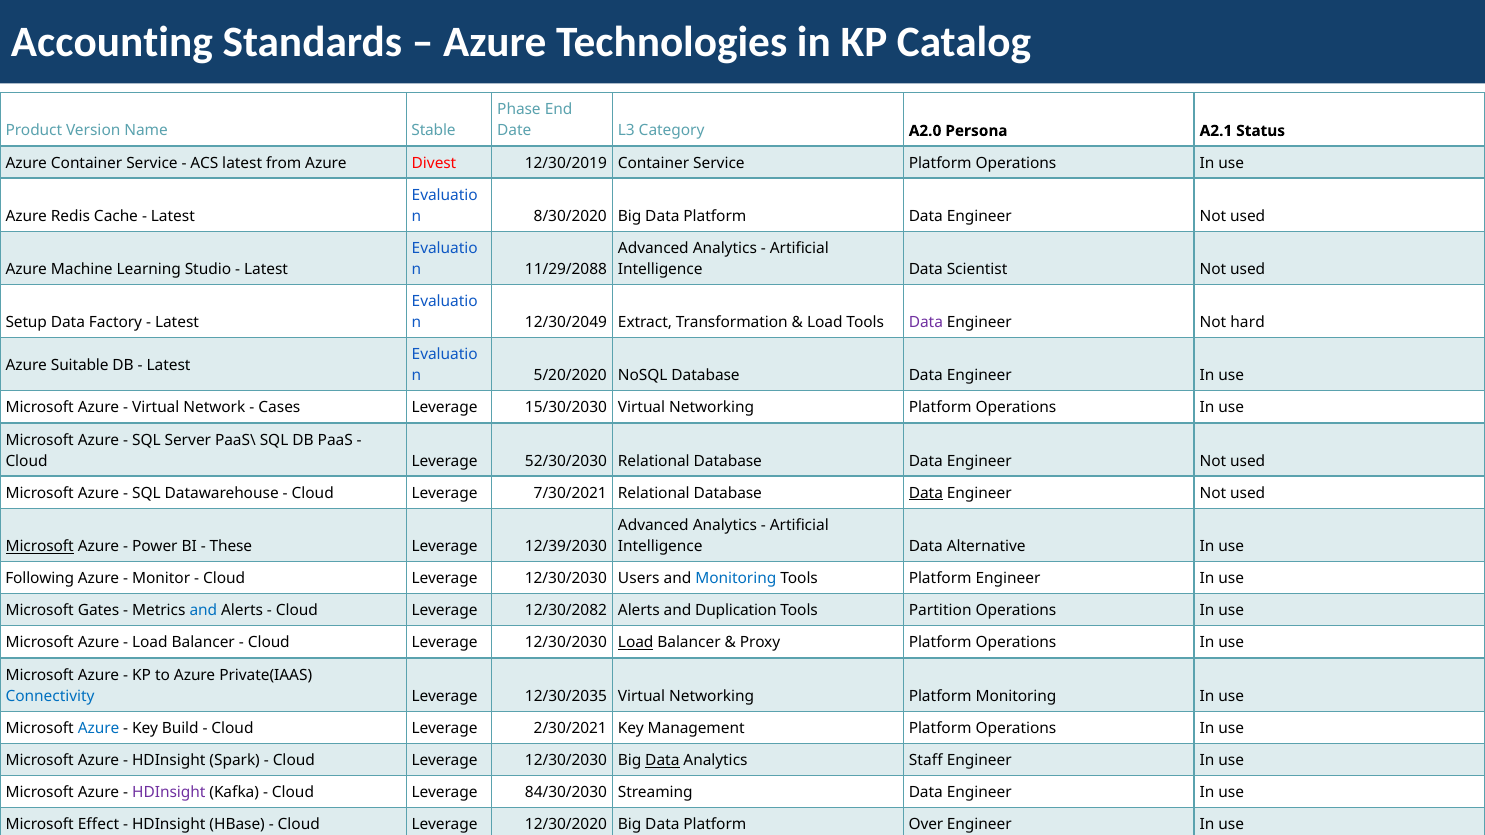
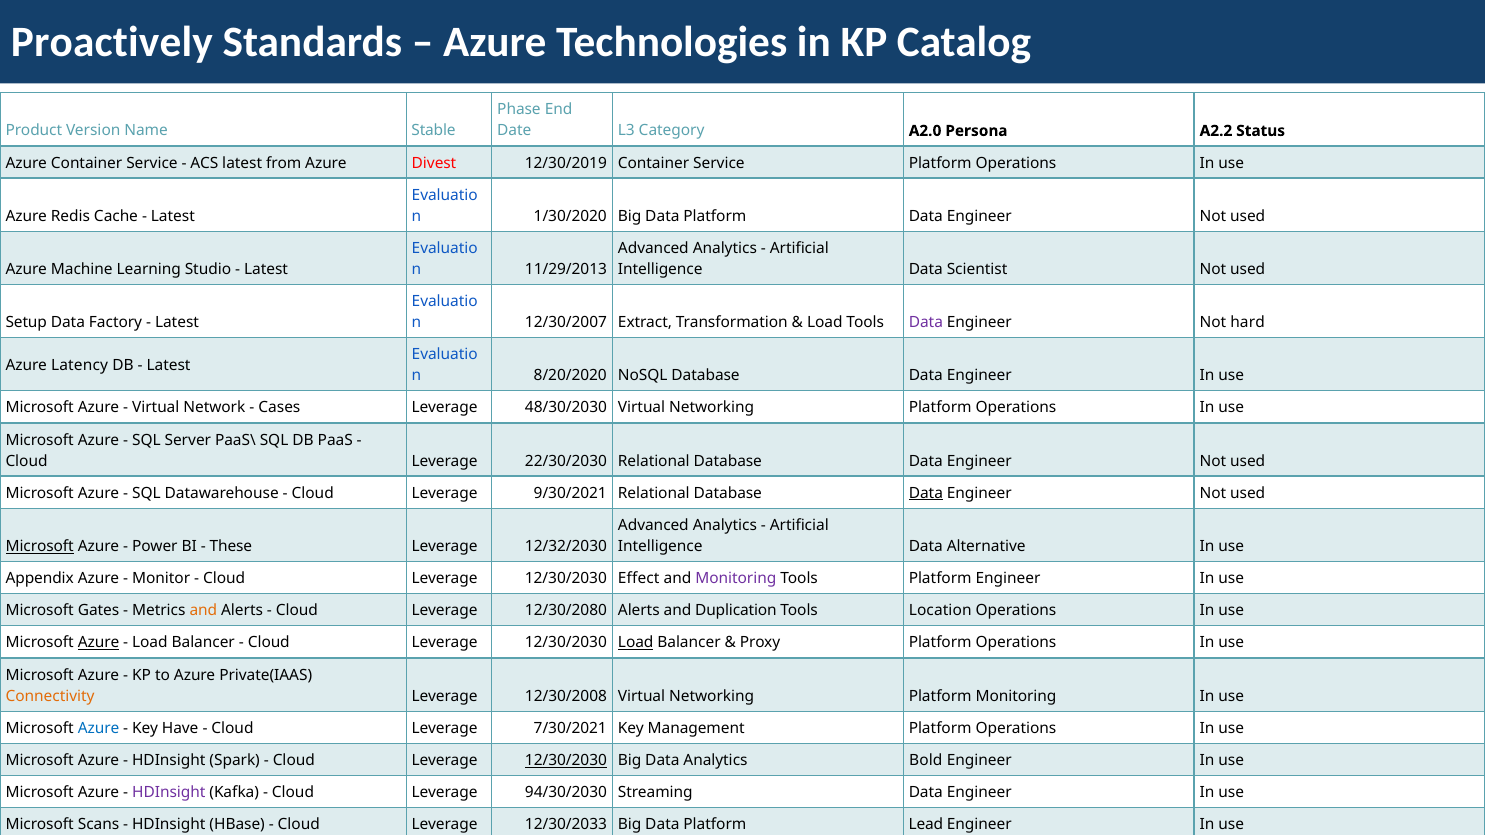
Accounting: Accounting -> Proactively (112, 42)
A2.1: A2.1 -> A2.2 (1216, 131)
8/30/2020: 8/30/2020 -> 1/30/2020 (570, 216)
11/29/2088: 11/29/2088 -> 11/29/2013 (566, 269)
12/30/2049: 12/30/2049 -> 12/30/2007 (566, 323)
Suitable: Suitable -> Latency (80, 365)
5/20/2020: 5/20/2020 -> 8/20/2020 (570, 376)
15/30/2030: 15/30/2030 -> 48/30/2030 (566, 408)
52/30/2030: 52/30/2030 -> 22/30/2030 (566, 461)
7/30/2021: 7/30/2021 -> 9/30/2021 (570, 493)
12/39/2030: 12/39/2030 -> 12/32/2030 (566, 547)
Following: Following -> Appendix (40, 579)
Users: Users -> Effect (639, 579)
Monitoring colour: blue -> purple (736, 579)
and colour: blue -> orange (203, 611)
12/30/2082: 12/30/2082 -> 12/30/2080 (566, 611)
Partition: Partition -> Location (940, 611)
Azure underline: none -> present (99, 643)
Connectivity colour: blue -> orange (50, 696)
12/30/2035: 12/30/2035 -> 12/30/2008 (566, 696)
Key Build: Build -> Have (180, 728)
2/30/2021: 2/30/2021 -> 7/30/2021 (570, 728)
12/30/2030 underline: none -> present (566, 761)
Data underline: present -> none (662, 761)
Staff: Staff -> Bold (926, 761)
84/30/2030: 84/30/2030 -> 94/30/2030 (566, 793)
Effect: Effect -> Scans (99, 825)
12/30/2020: 12/30/2020 -> 12/30/2033 (566, 825)
Over: Over -> Lead (926, 825)
